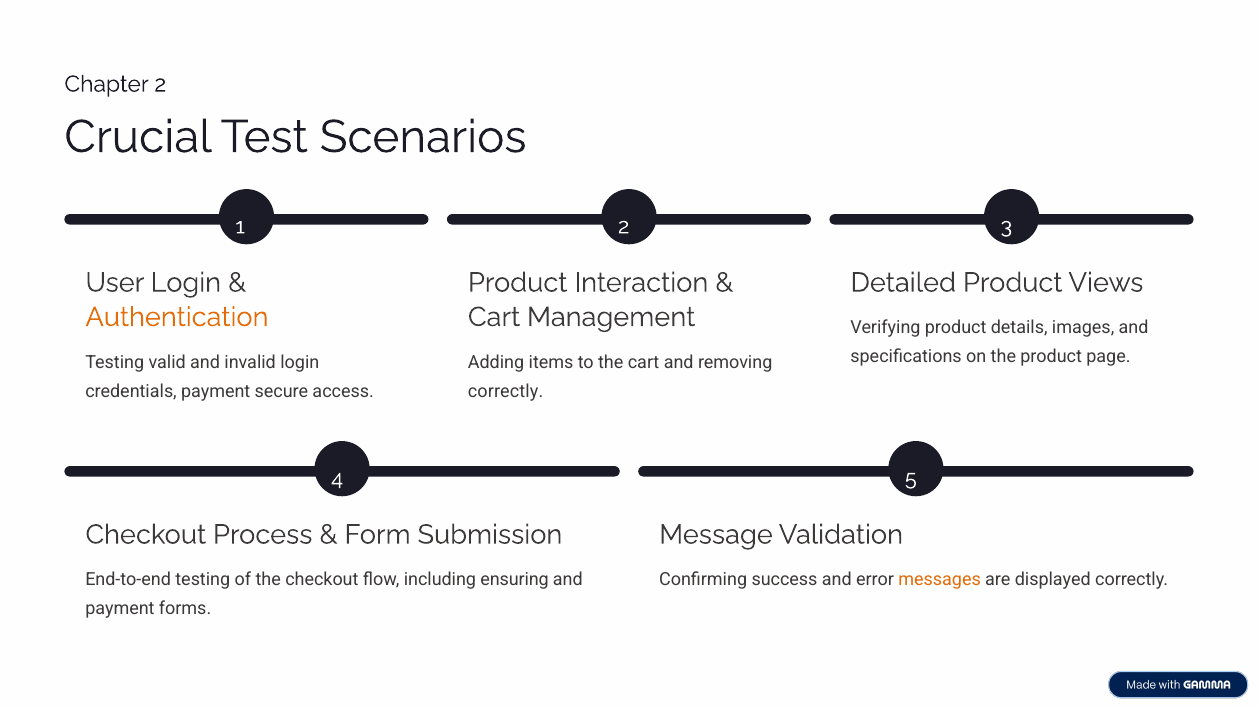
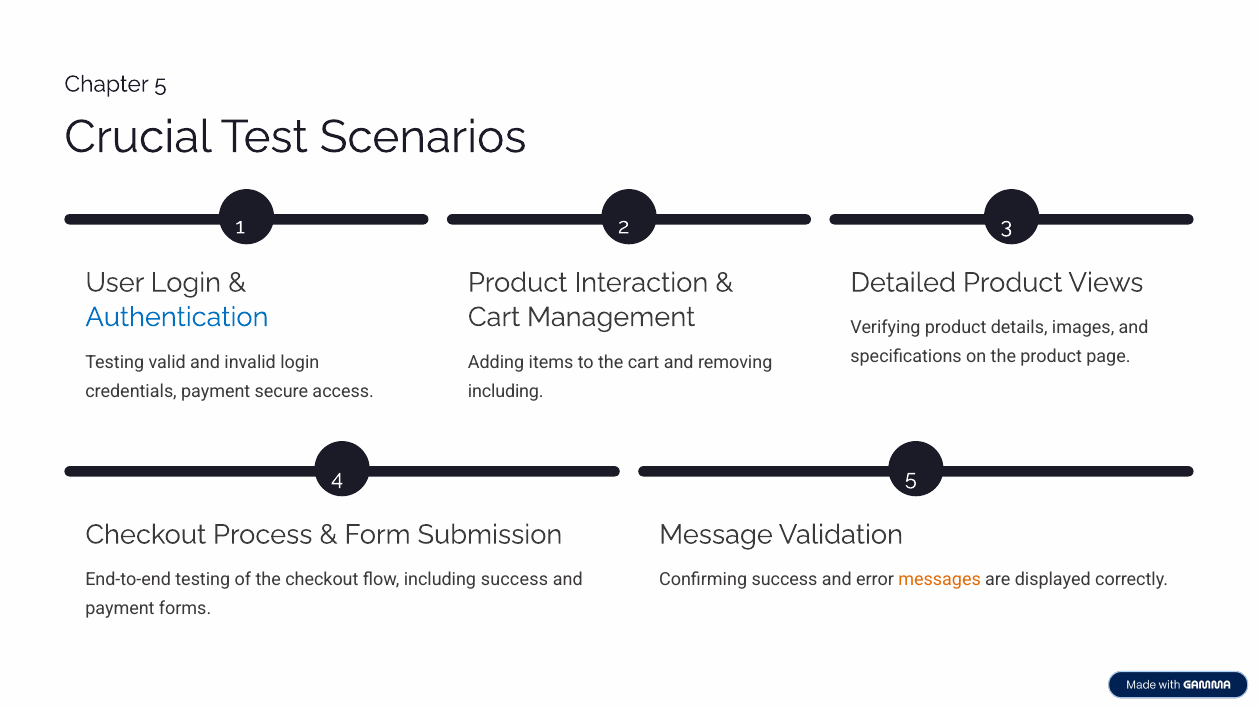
Chapter 2: 2 -> 5 (160, 84)
Authentication colour: orange -> blue (177, 317)
correctly: correctly -> including (506, 391)
including ensuring: ensuring -> success (514, 579)
